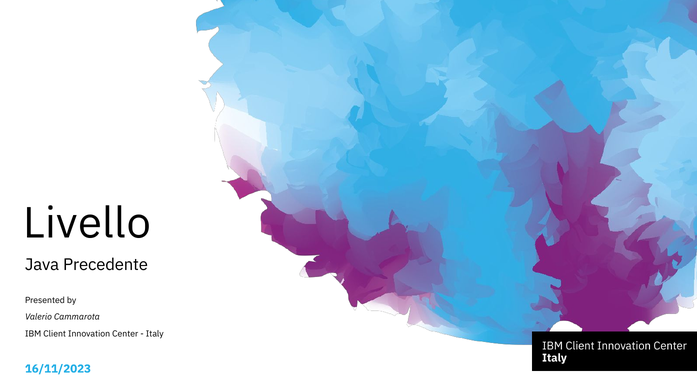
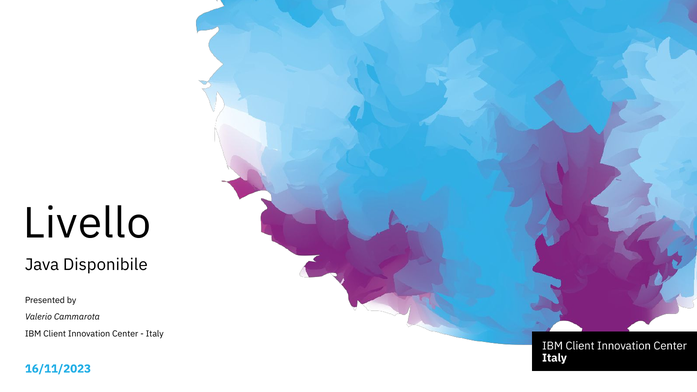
Precedente: Precedente -> Disponibile (105, 265)
